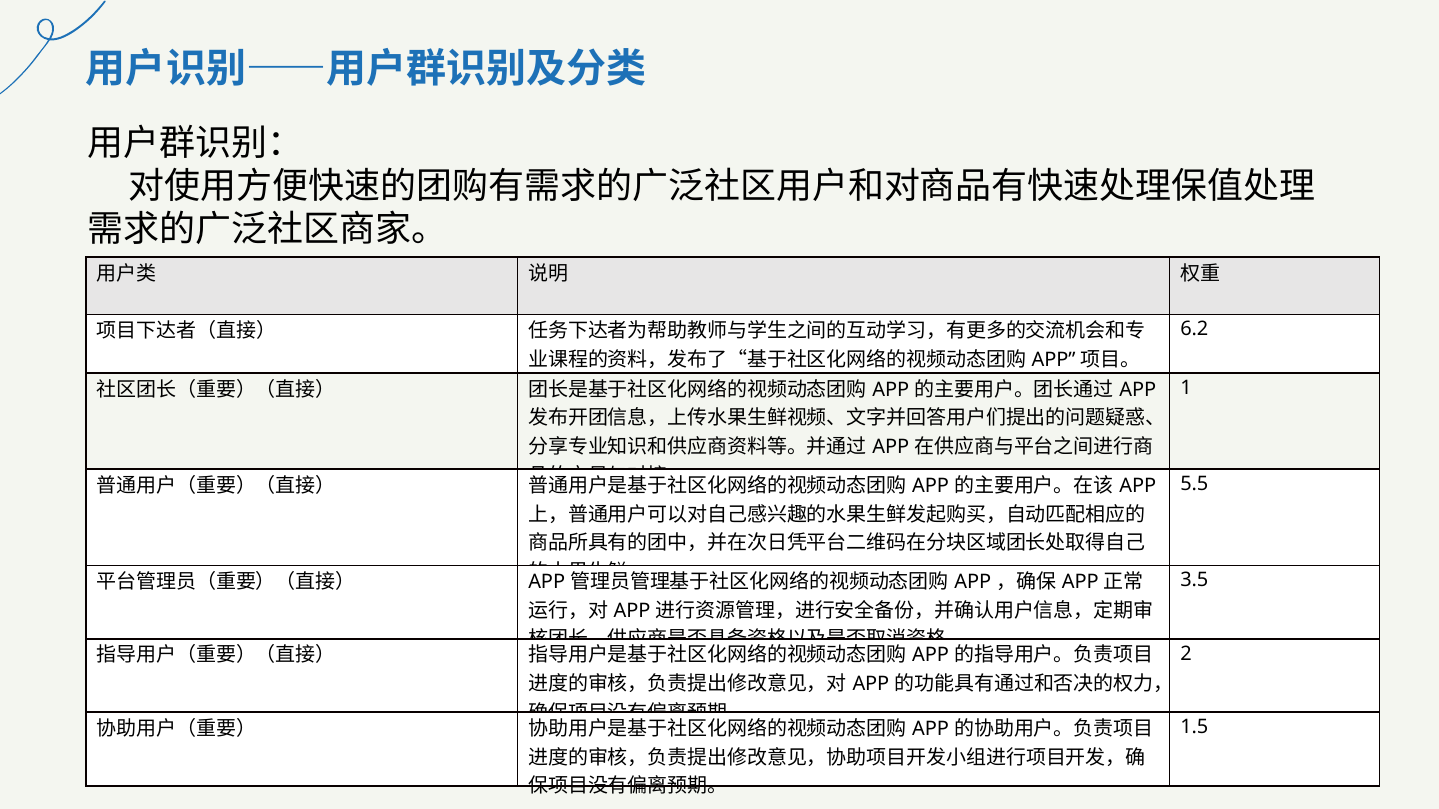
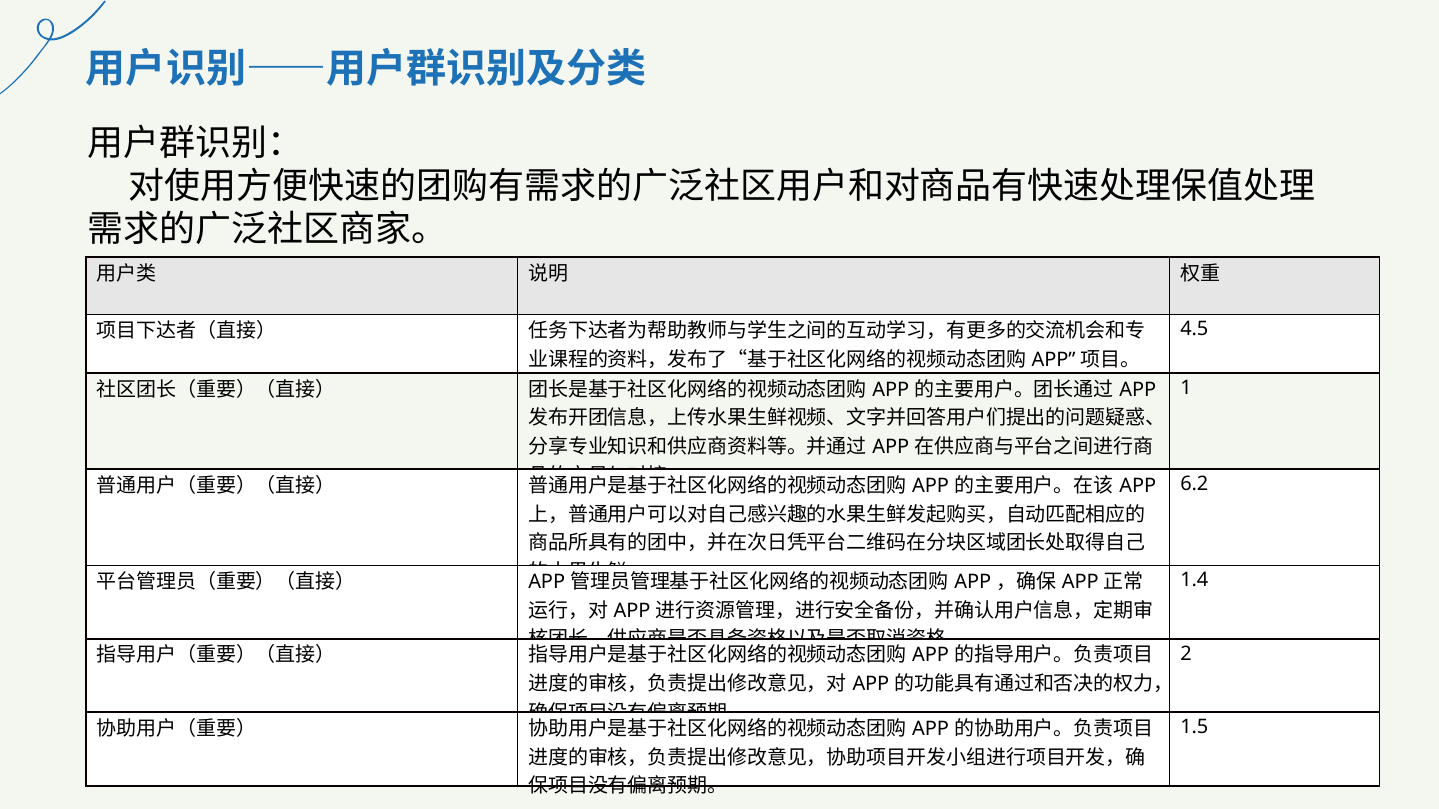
6.2: 6.2 -> 4.5 (1194, 329)
5.5: 5.5 -> 6.2 (1194, 484)
3.5: 3.5 -> 1.4 (1194, 581)
